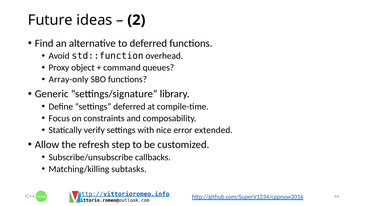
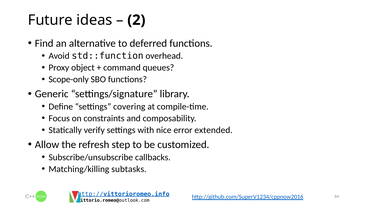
Array-only: Array-only -> Scope-only (69, 80)
settings deferred: deferred -> covering (129, 107)
